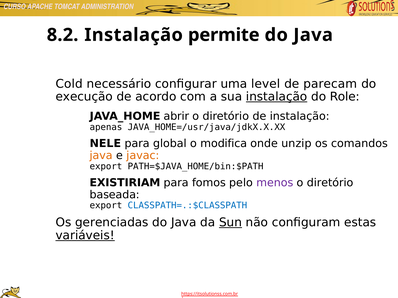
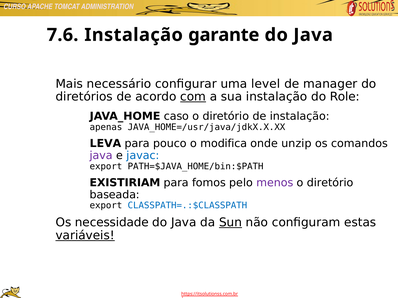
8.2: 8.2 -> 7.6 (63, 35)
permite: permite -> garante (224, 35)
Cold: Cold -> Mais (69, 84)
parecam: parecam -> manager (330, 84)
execução: execução -> diretórios (84, 97)
com underline: none -> present (193, 97)
instalação underline: present -> none (277, 97)
abrir: abrir -> caso (176, 116)
NELE: NELE -> LEVA (105, 144)
global: global -> pouco (170, 144)
java colour: orange -> purple (101, 156)
javac colour: orange -> blue (143, 156)
gerenciadas: gerenciadas -> necessidade (112, 223)
